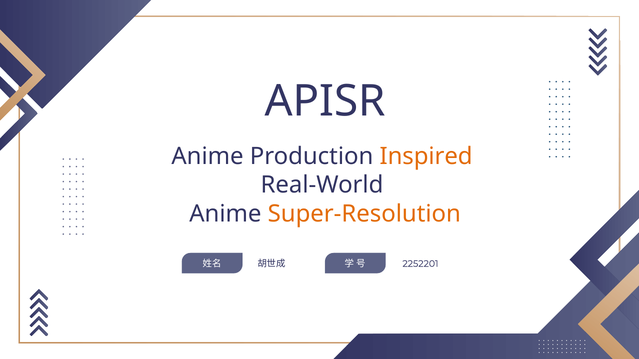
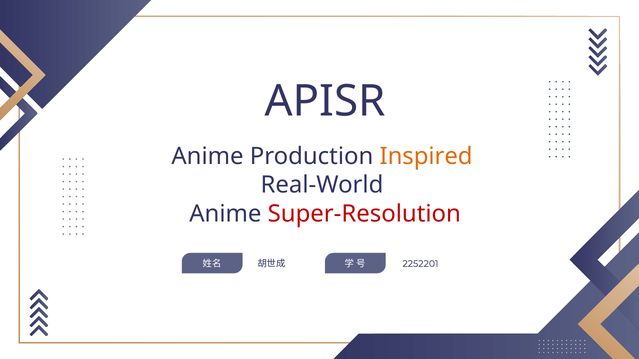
Super-Resolution colour: orange -> red (364, 214)
